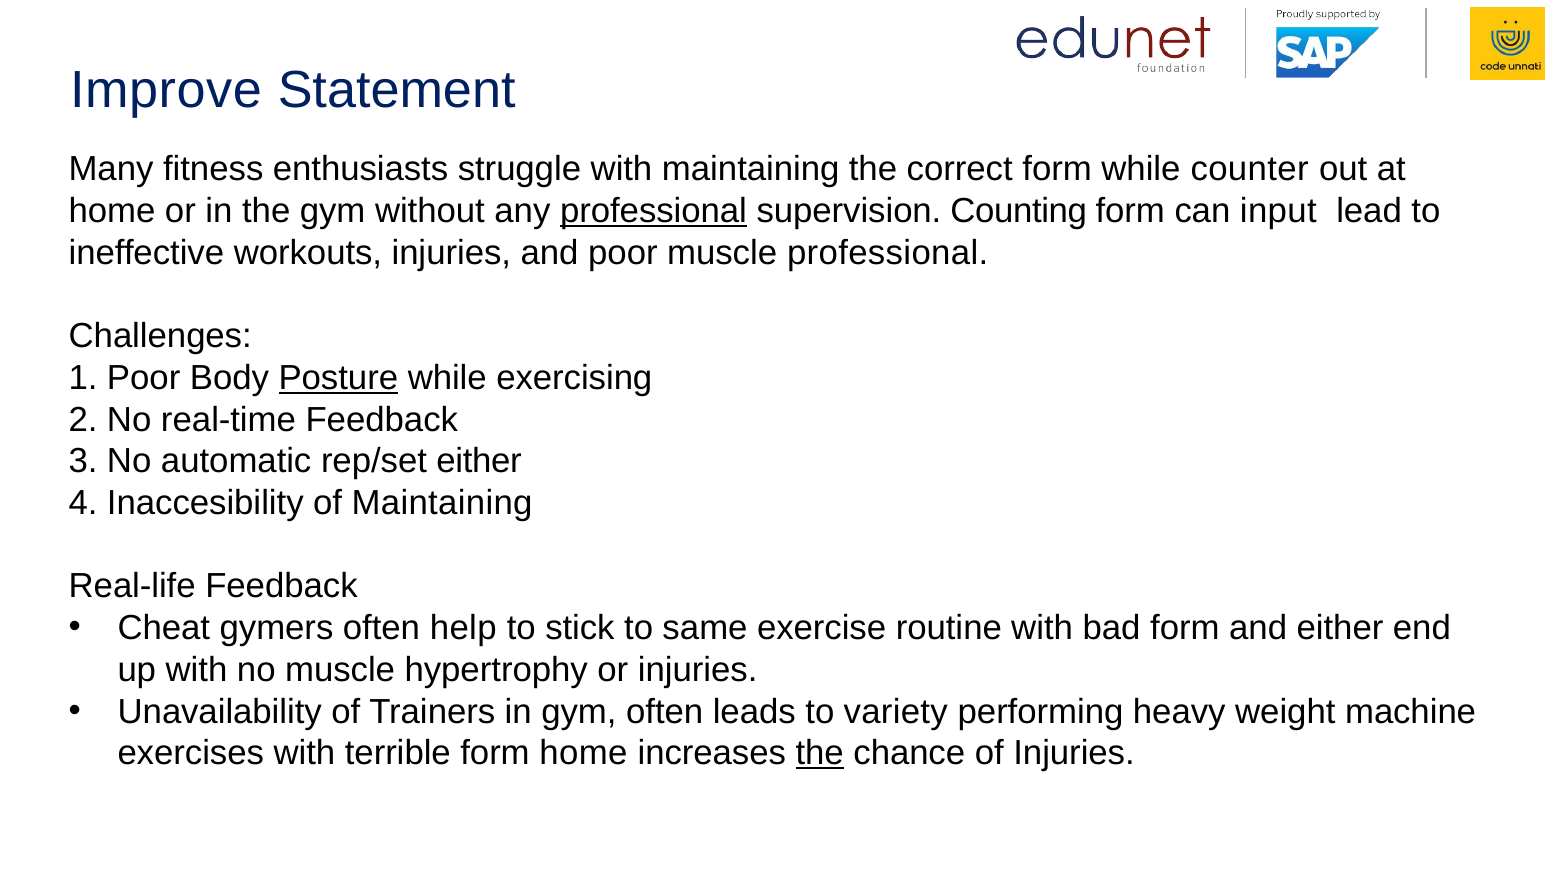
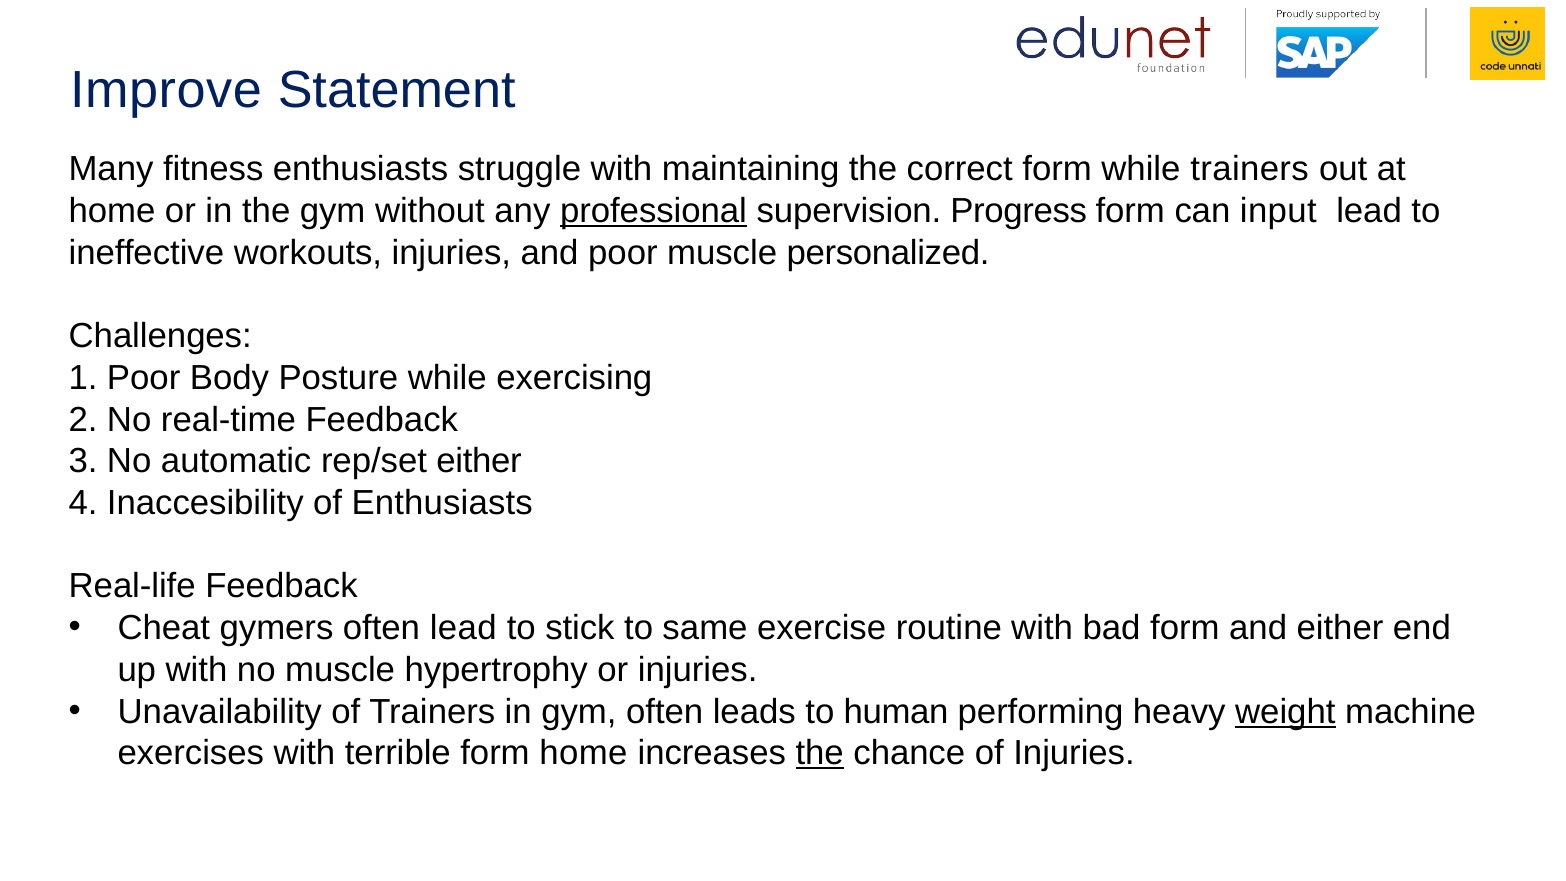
while counter: counter -> trainers (1250, 169)
Counting: Counting -> Progress (1019, 211)
muscle professional: professional -> personalized (888, 253)
Posture underline: present -> none (338, 378)
of Maintaining: Maintaining -> Enthusiasts (442, 503)
often help: help -> lead (463, 628)
variety: variety -> human (896, 712)
weight underline: none -> present (1285, 712)
